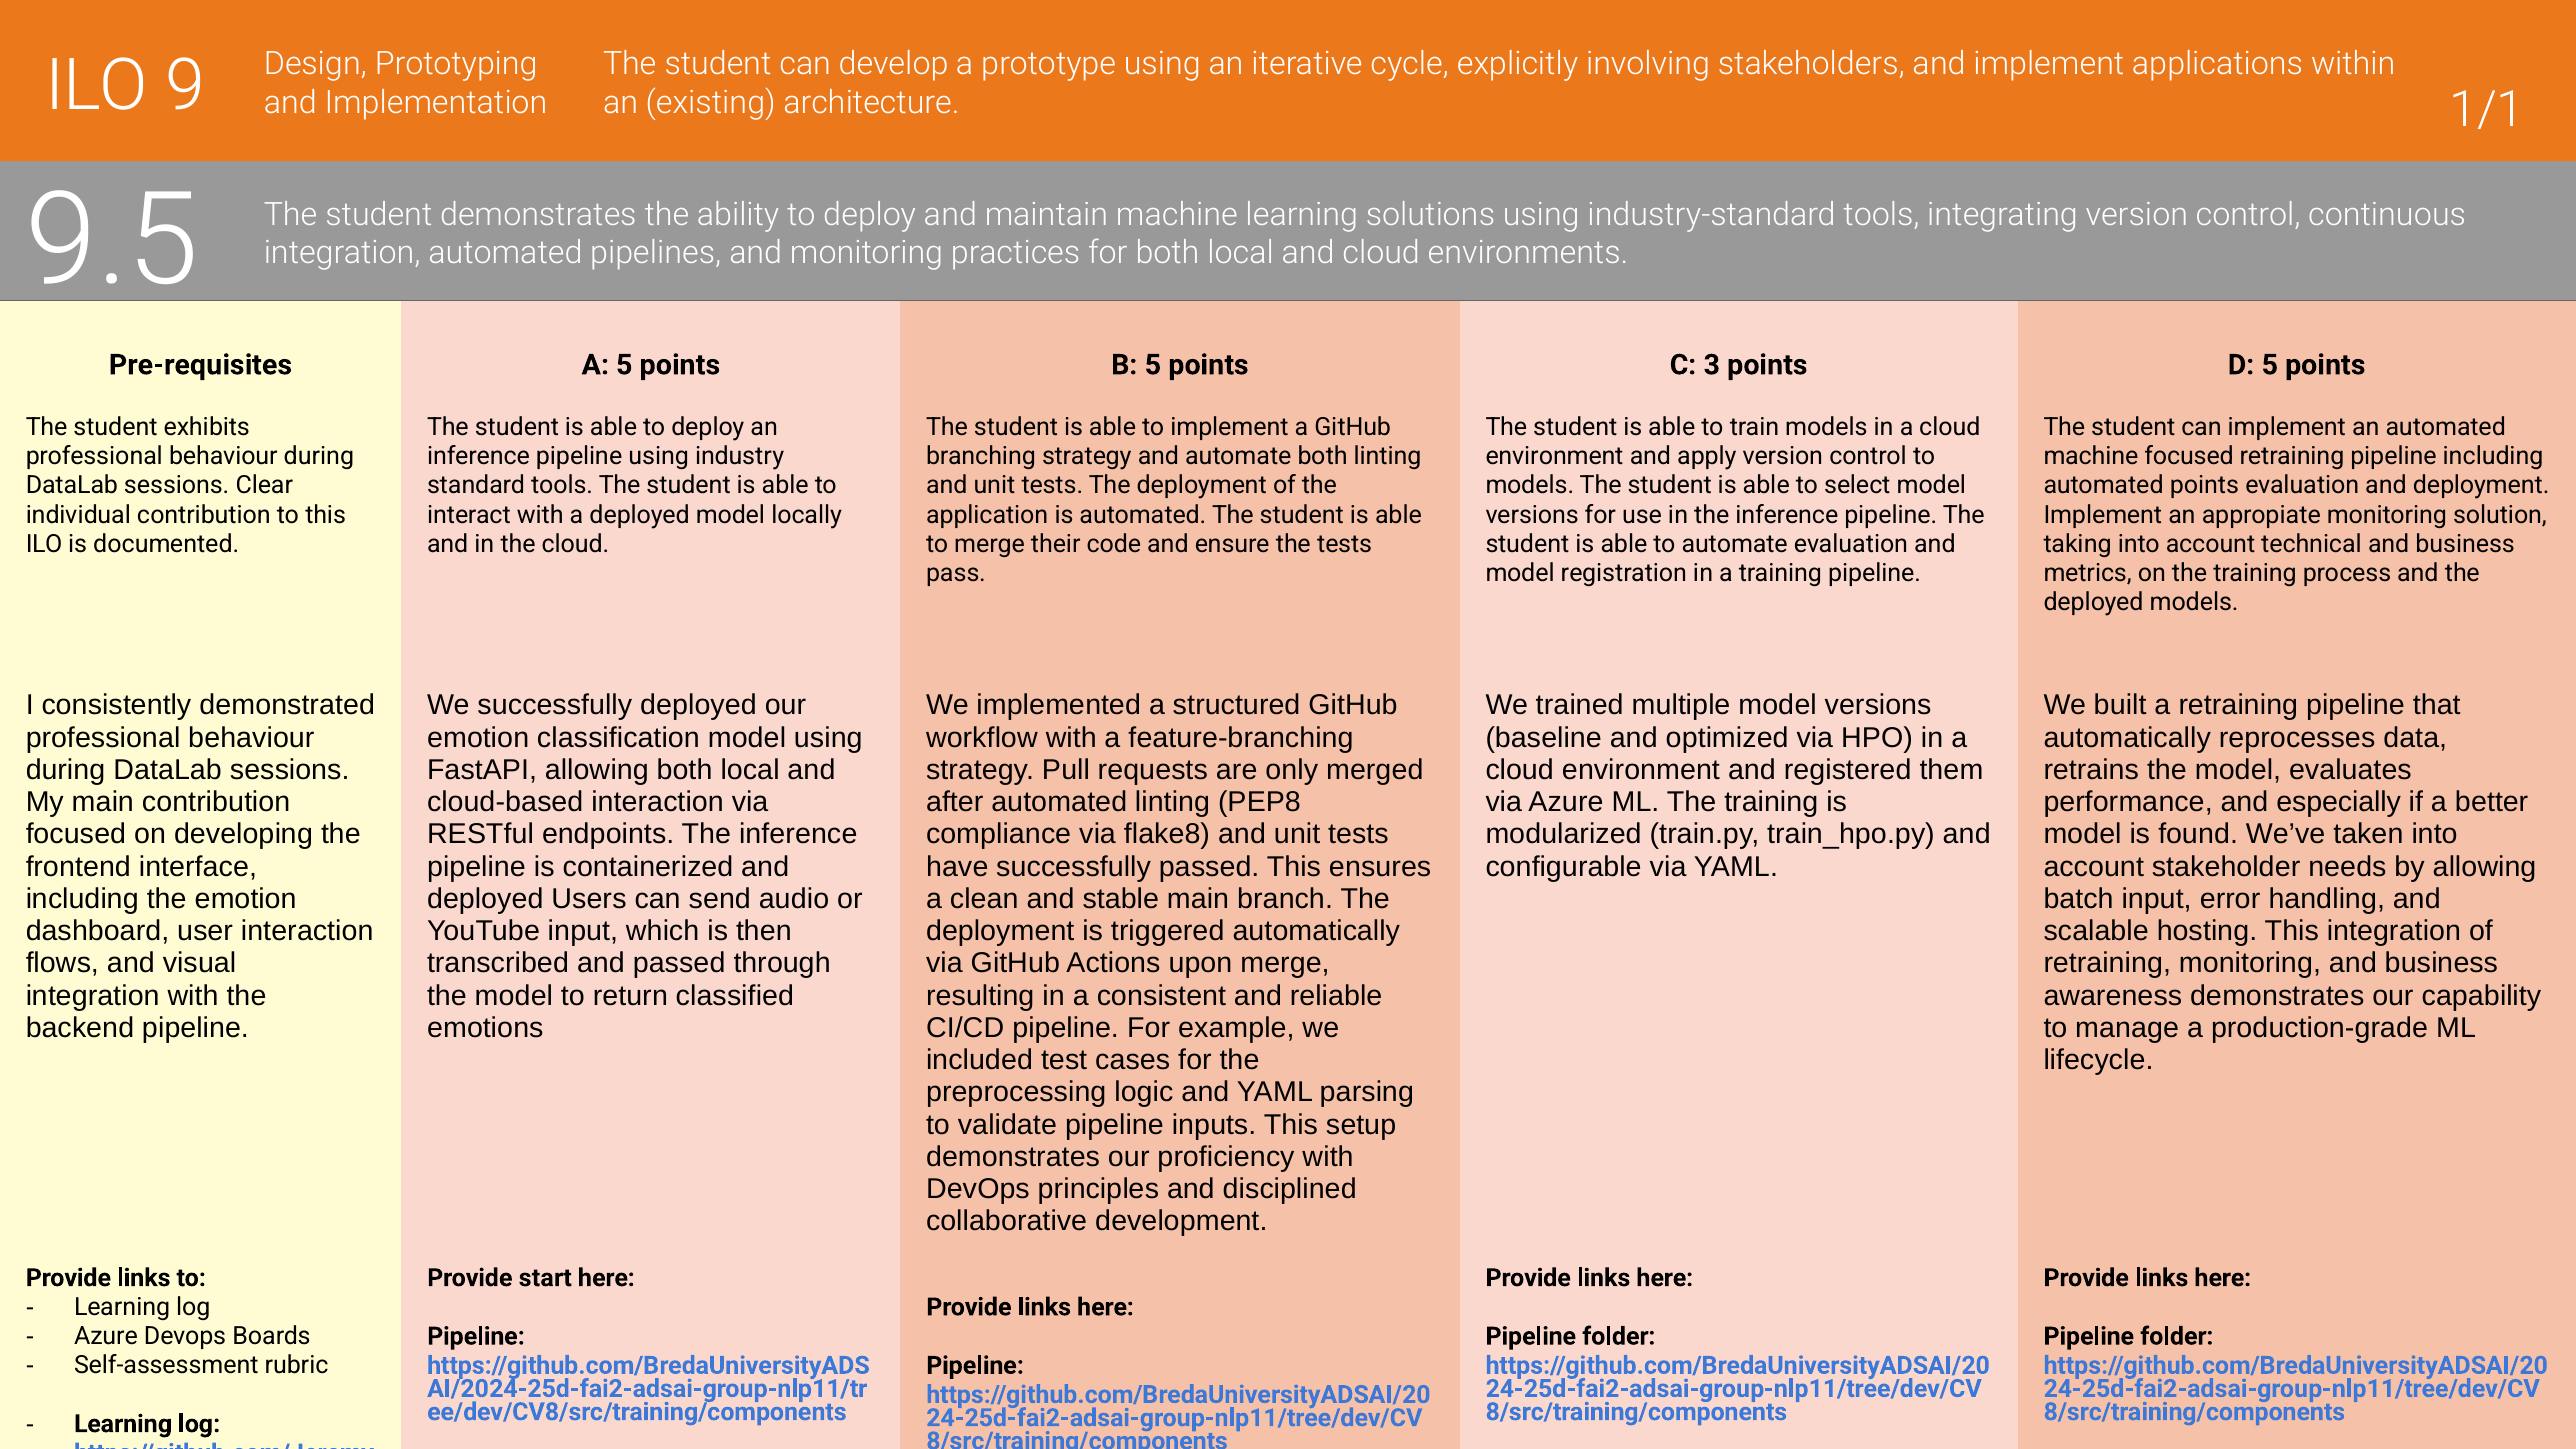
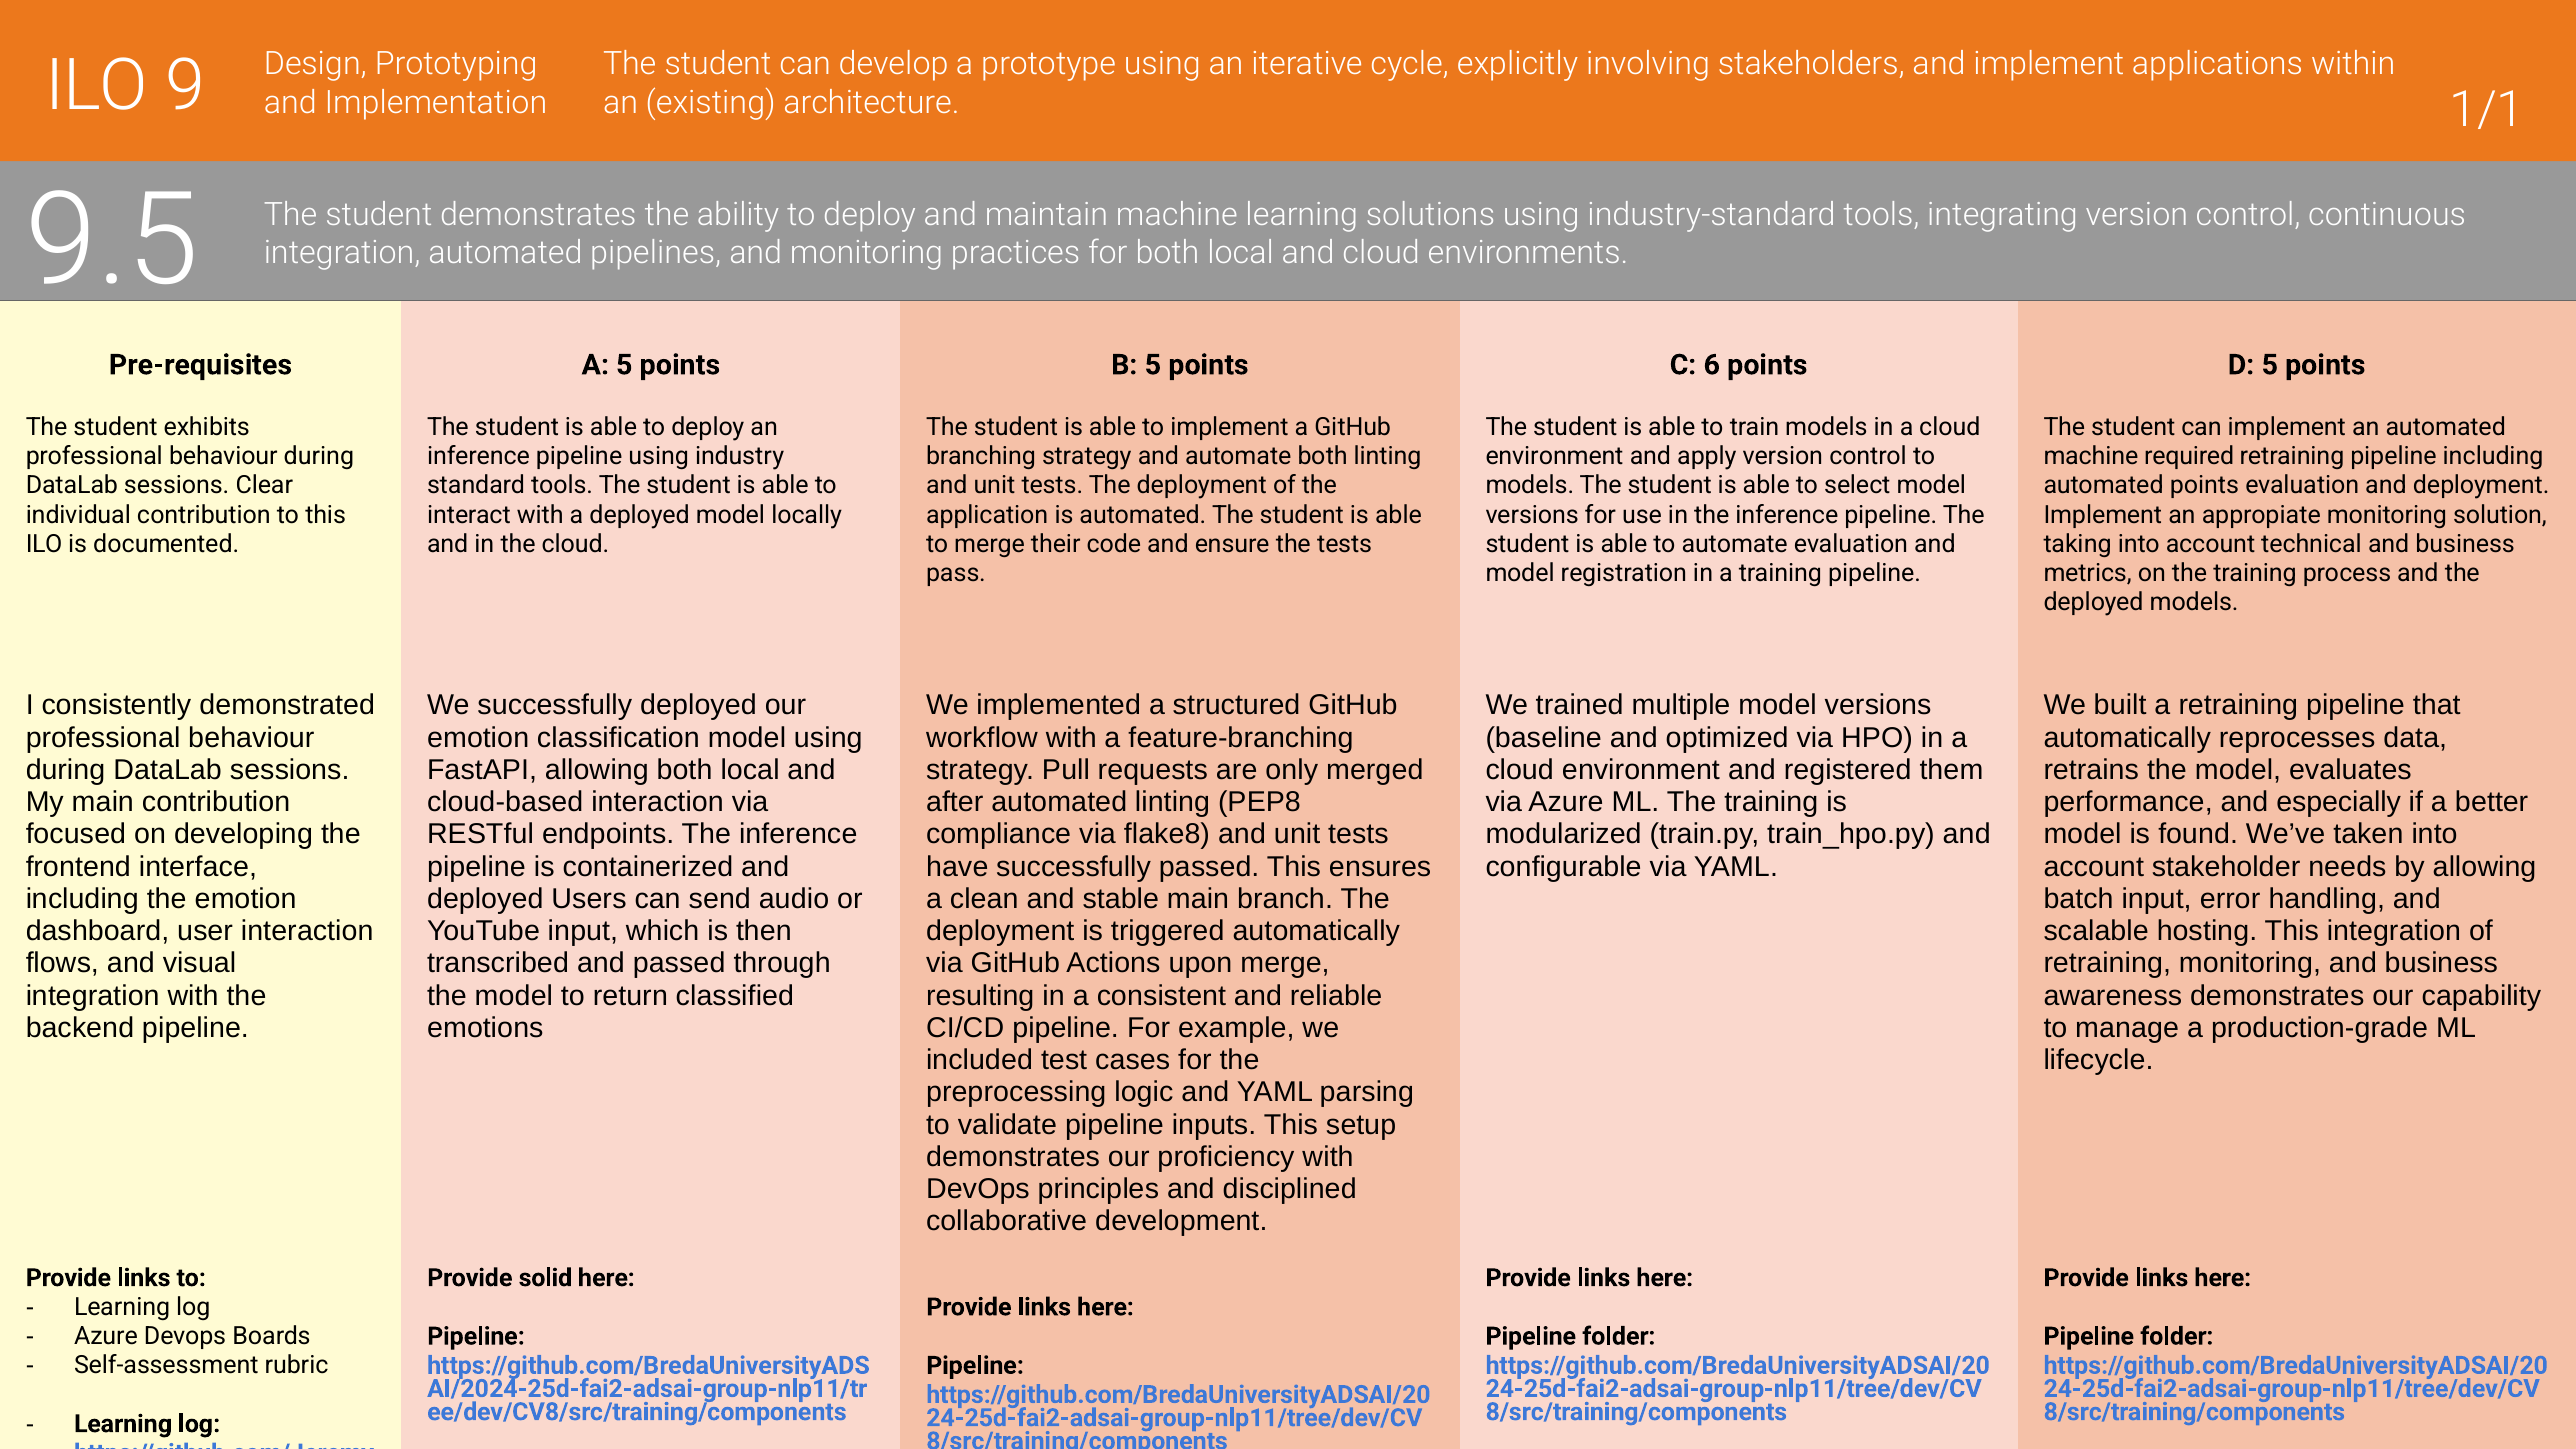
3: 3 -> 6 (1712, 365)
machine focused: focused -> required (2189, 457)
start: start -> solid (545, 1278)
